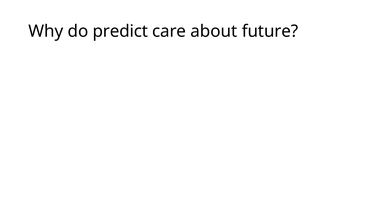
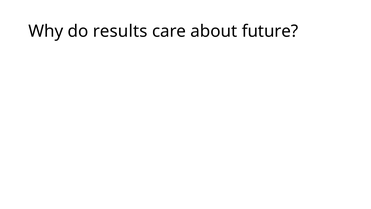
predict: predict -> results (120, 31)
